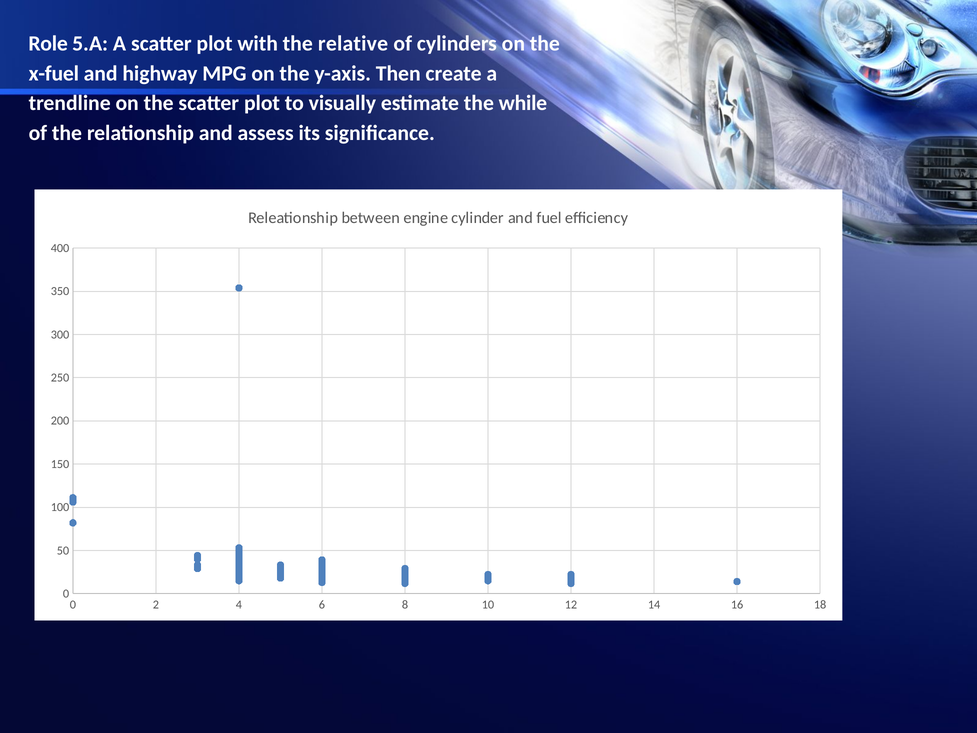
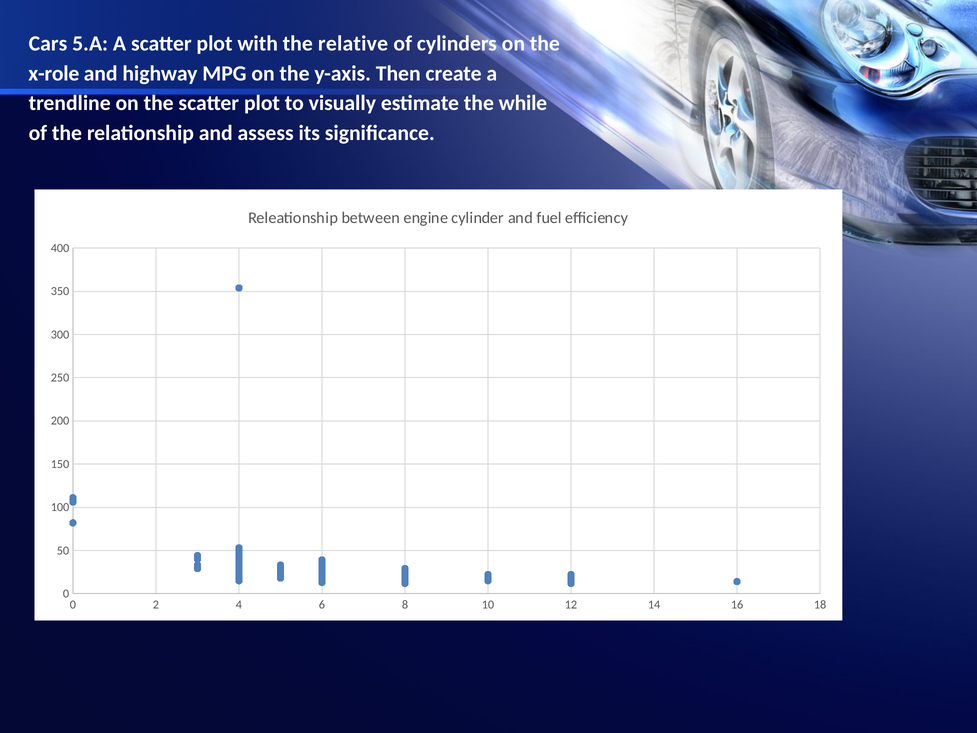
Role: Role -> Cars (48, 43)
x-fuel: x-fuel -> x-role (54, 73)
